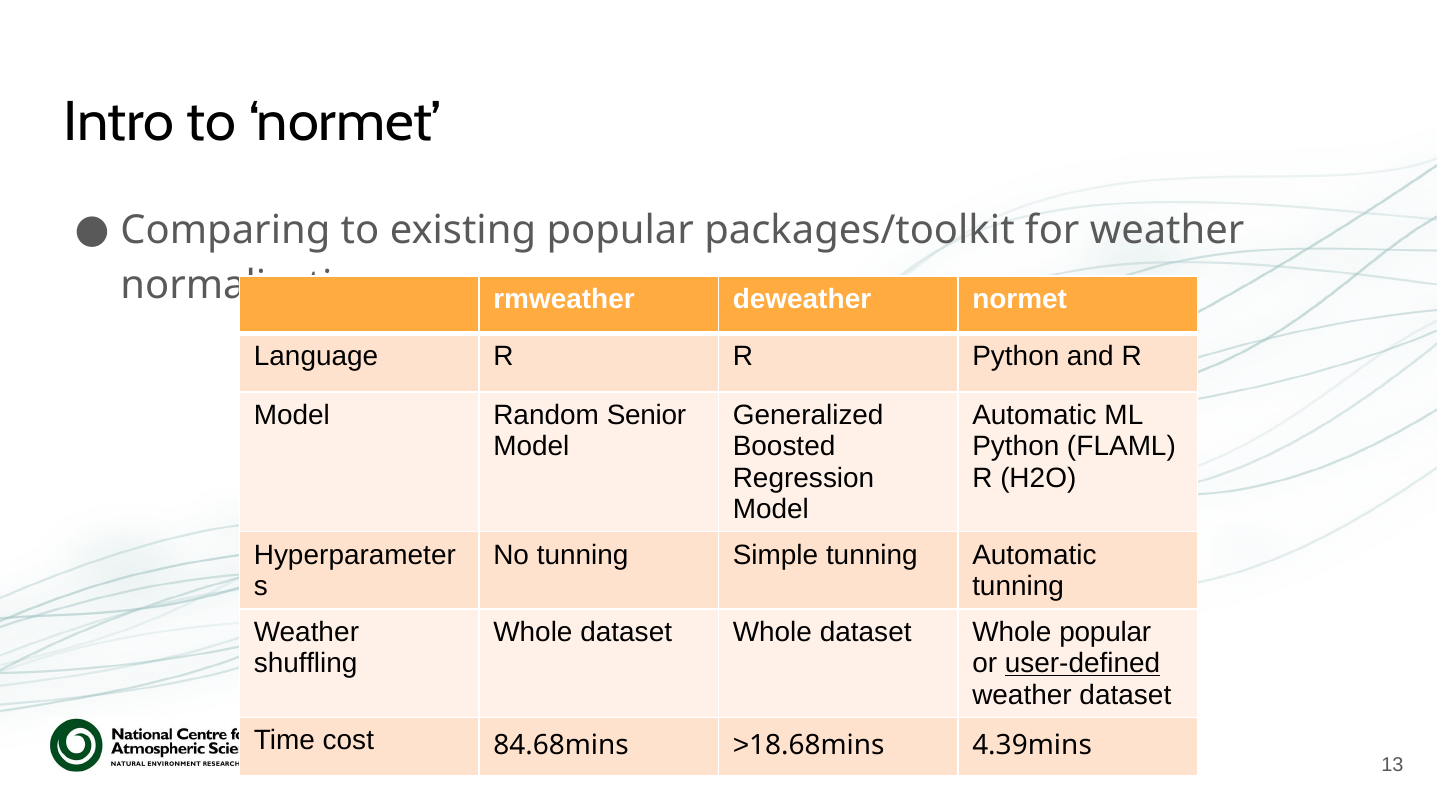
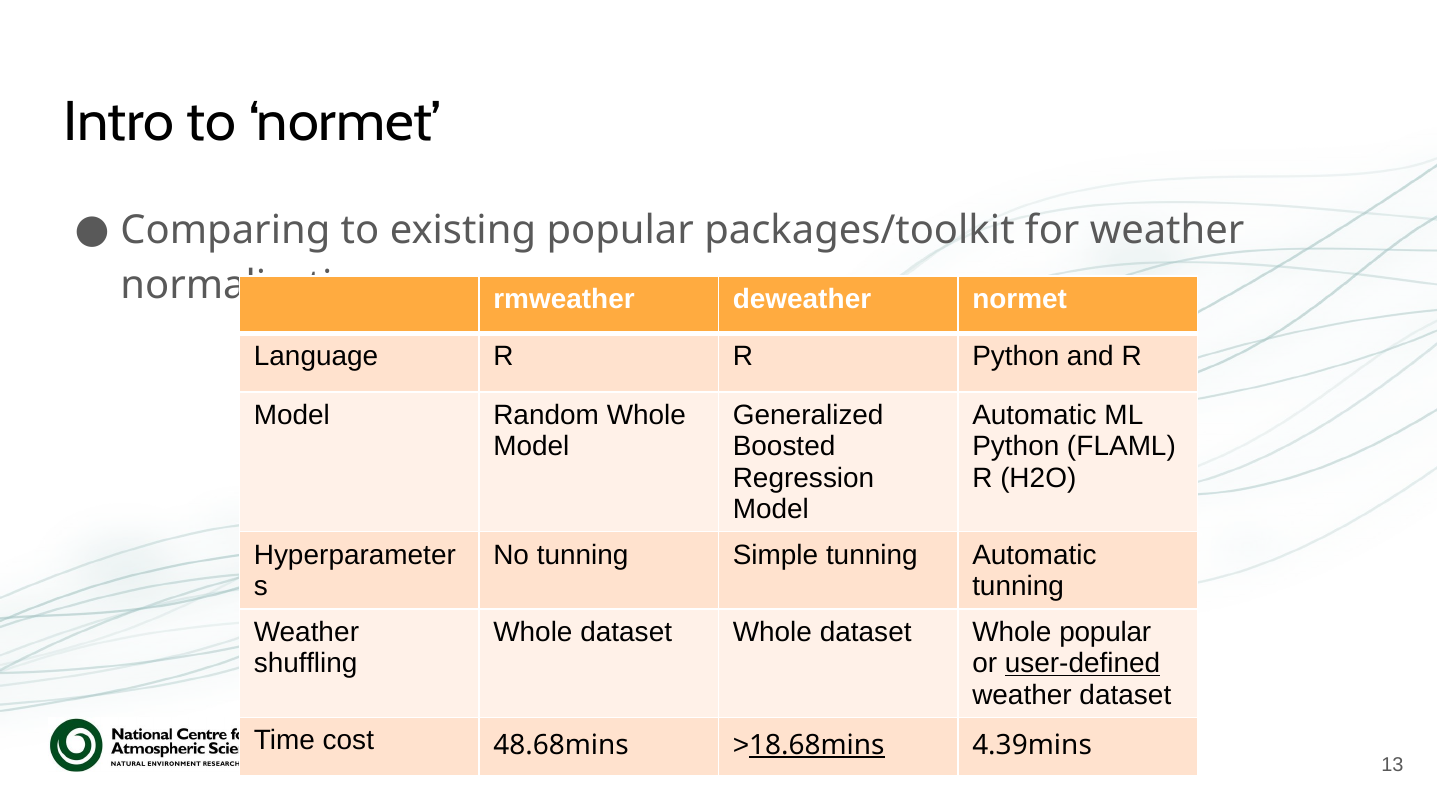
Random Senior: Senior -> Whole (646, 415)
84.68mins: 84.68mins -> 48.68mins (561, 746)
18.68mins underline: none -> present (817, 746)
